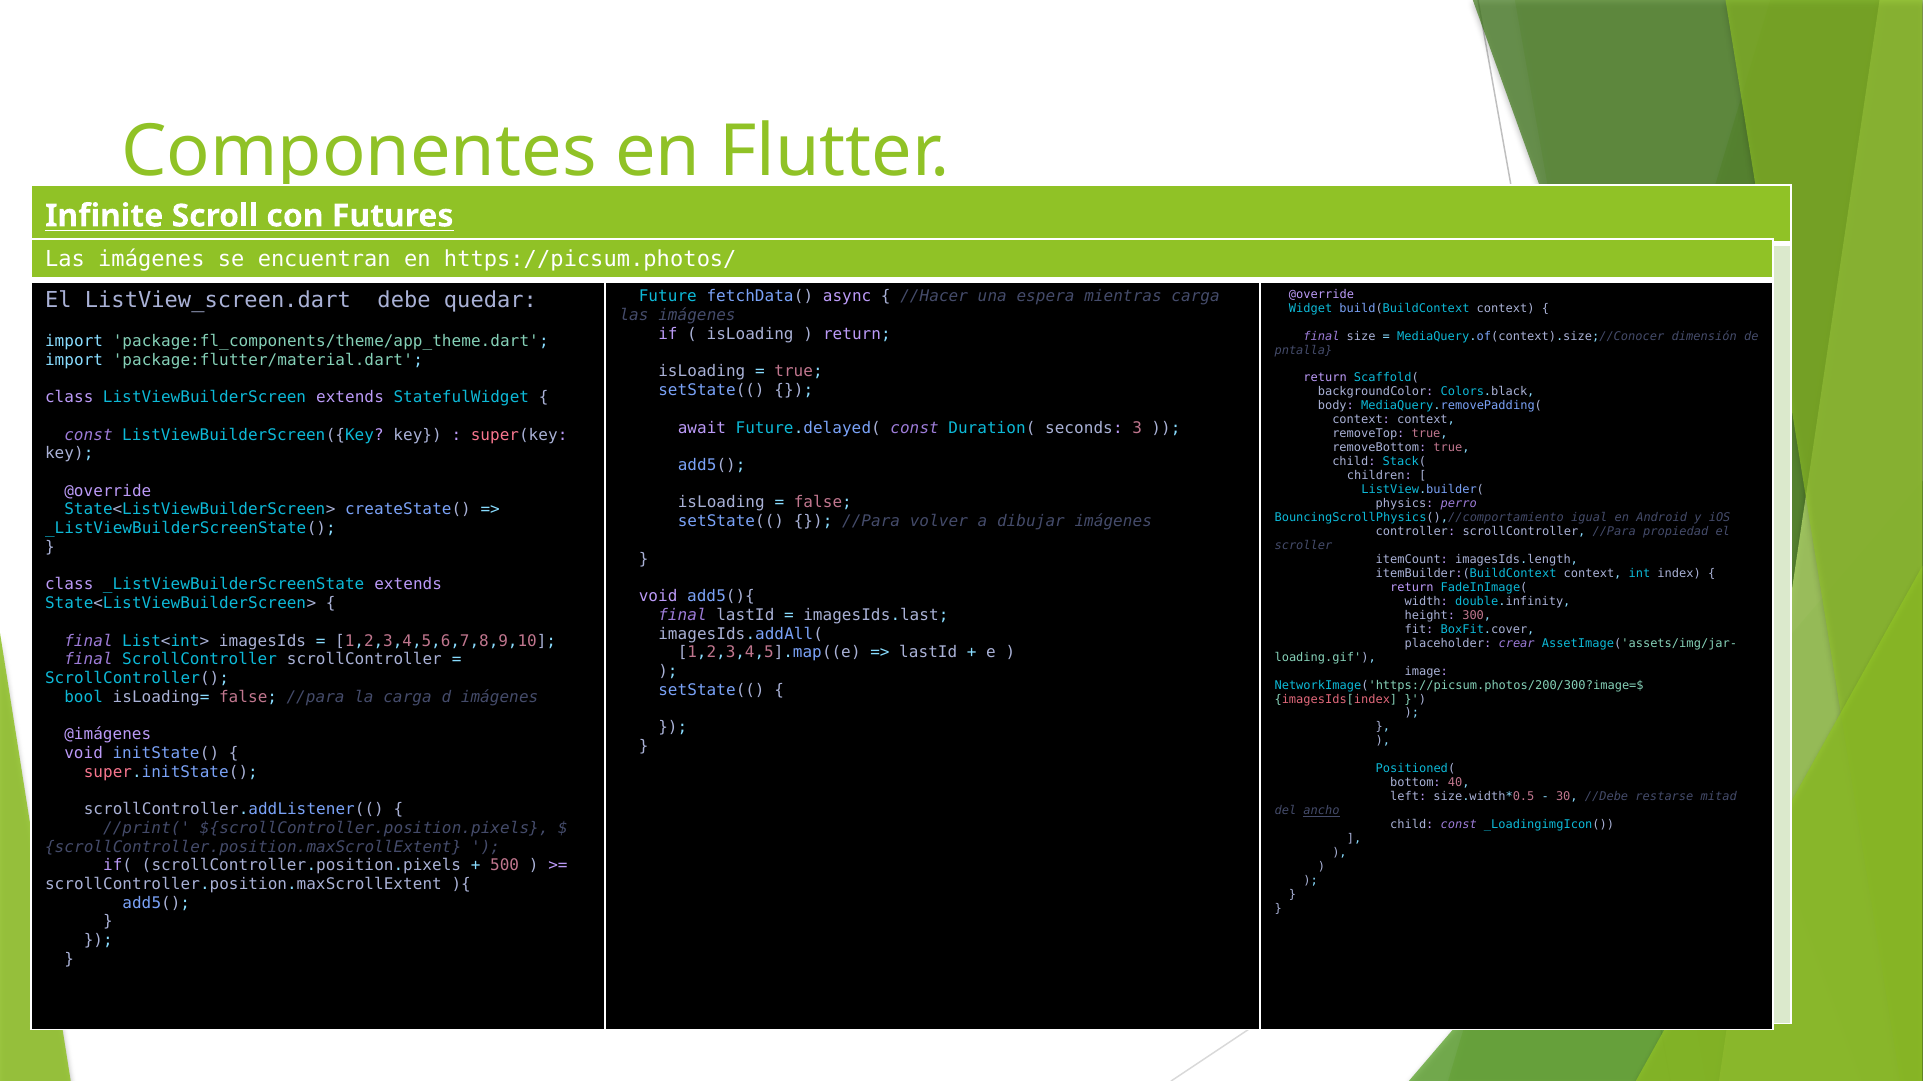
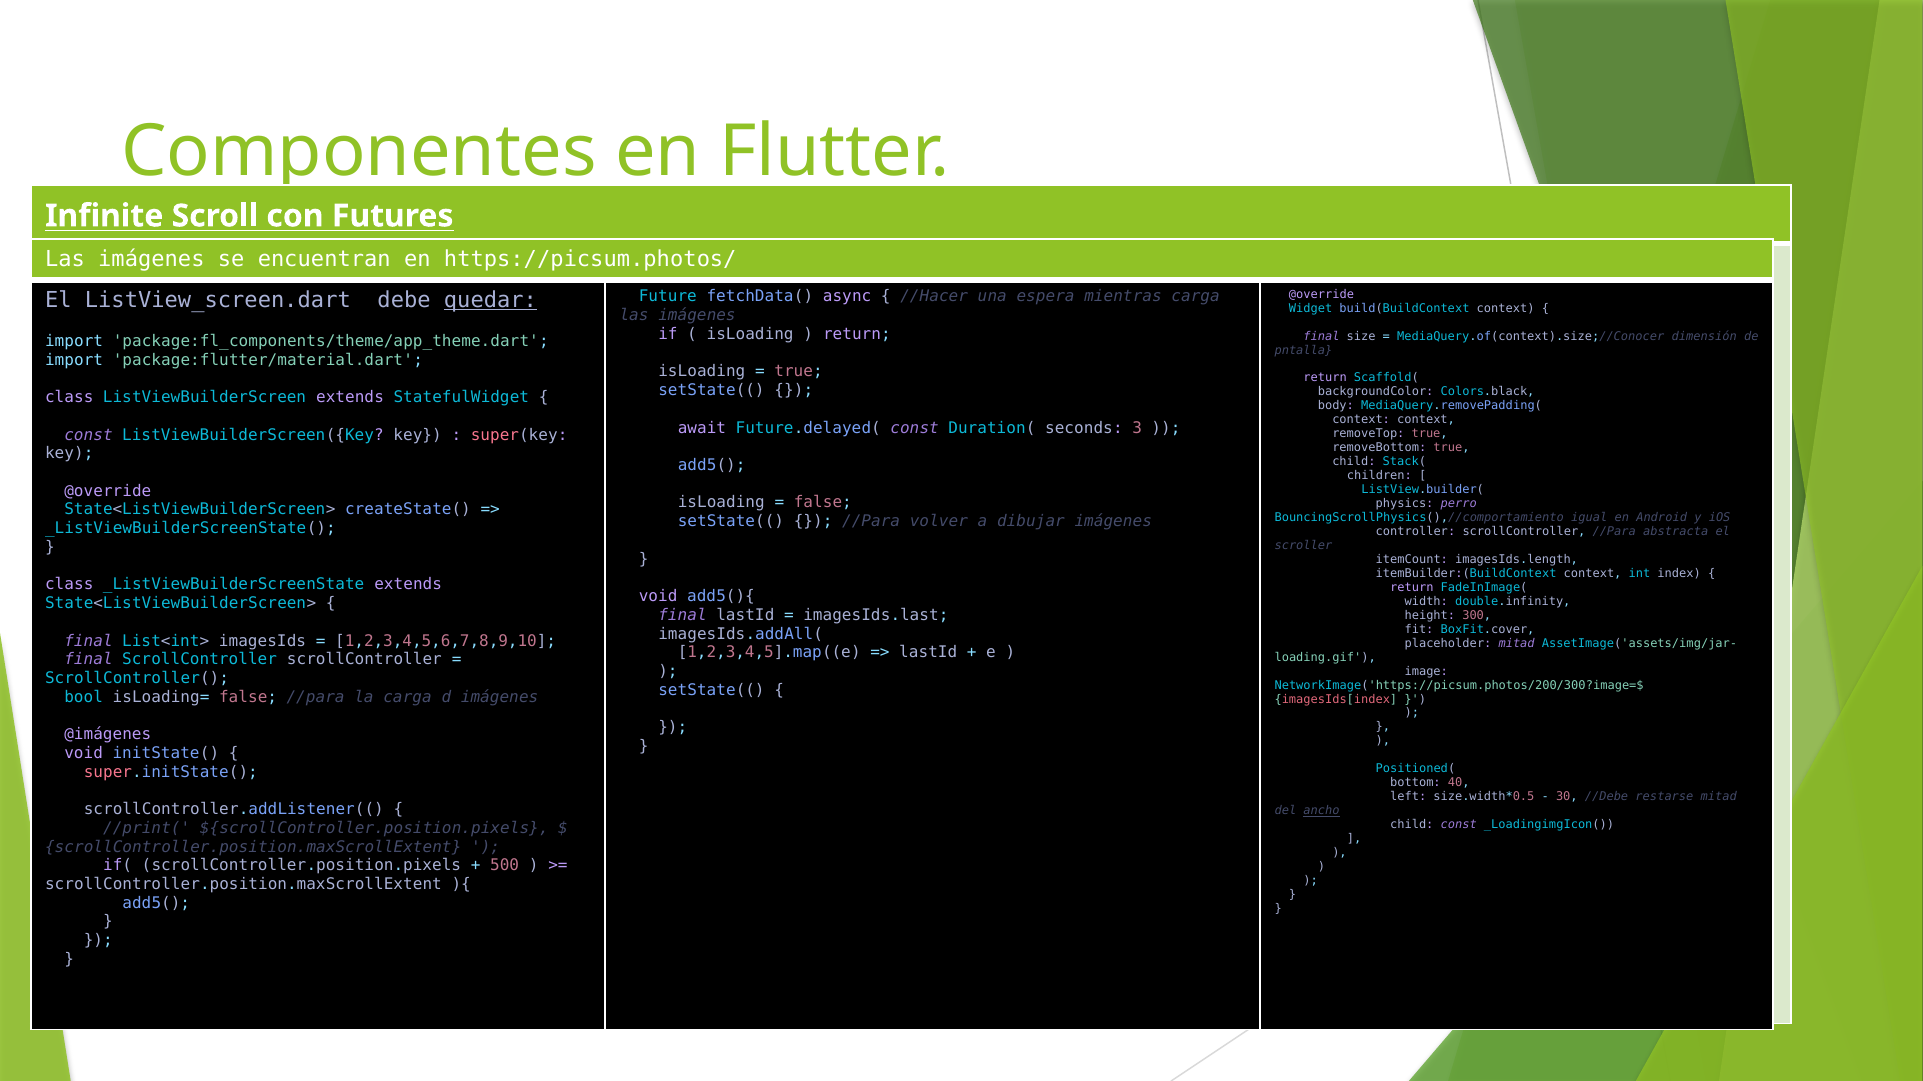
quedar underline: none -> present (490, 300)
propiedad: propiedad -> abstracta (1676, 532)
placeholder crear: crear -> mitad (1517, 644)
